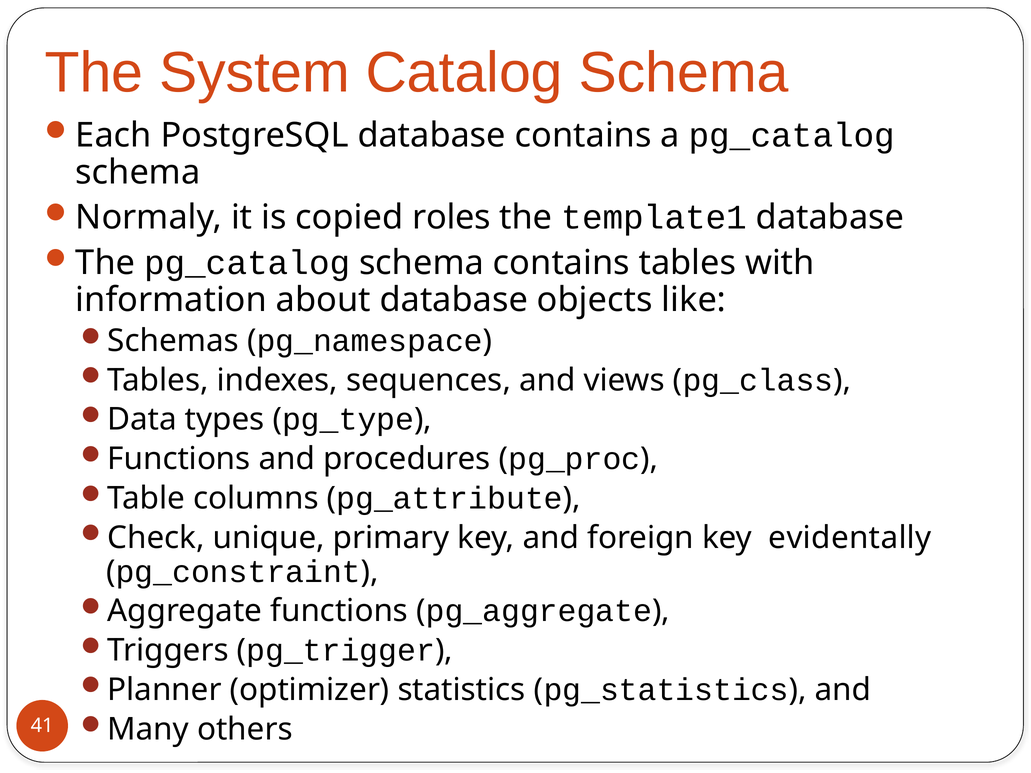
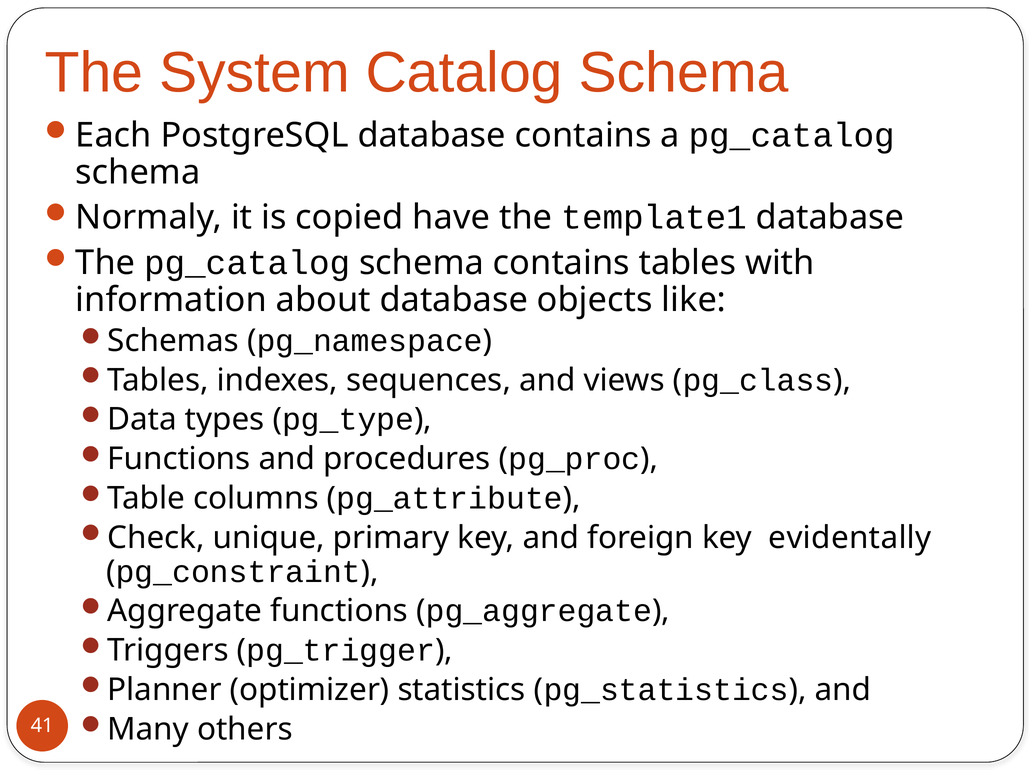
roles: roles -> have (451, 218)
